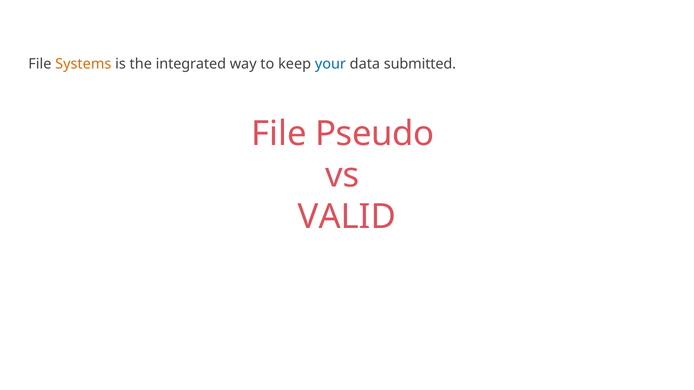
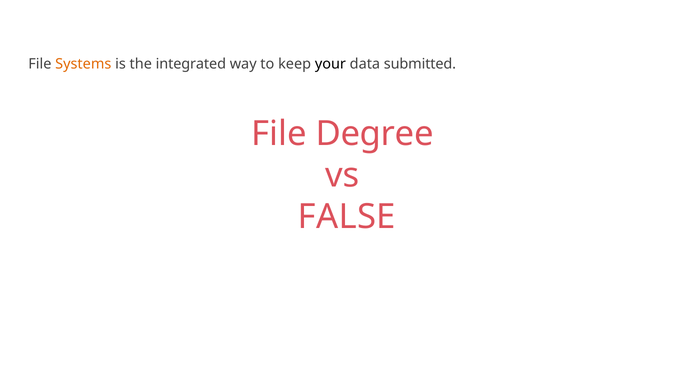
your colour: blue -> black (330, 64)
Pseudo: Pseudo -> Degree (375, 134)
VALID: VALID -> FALSE (347, 217)
